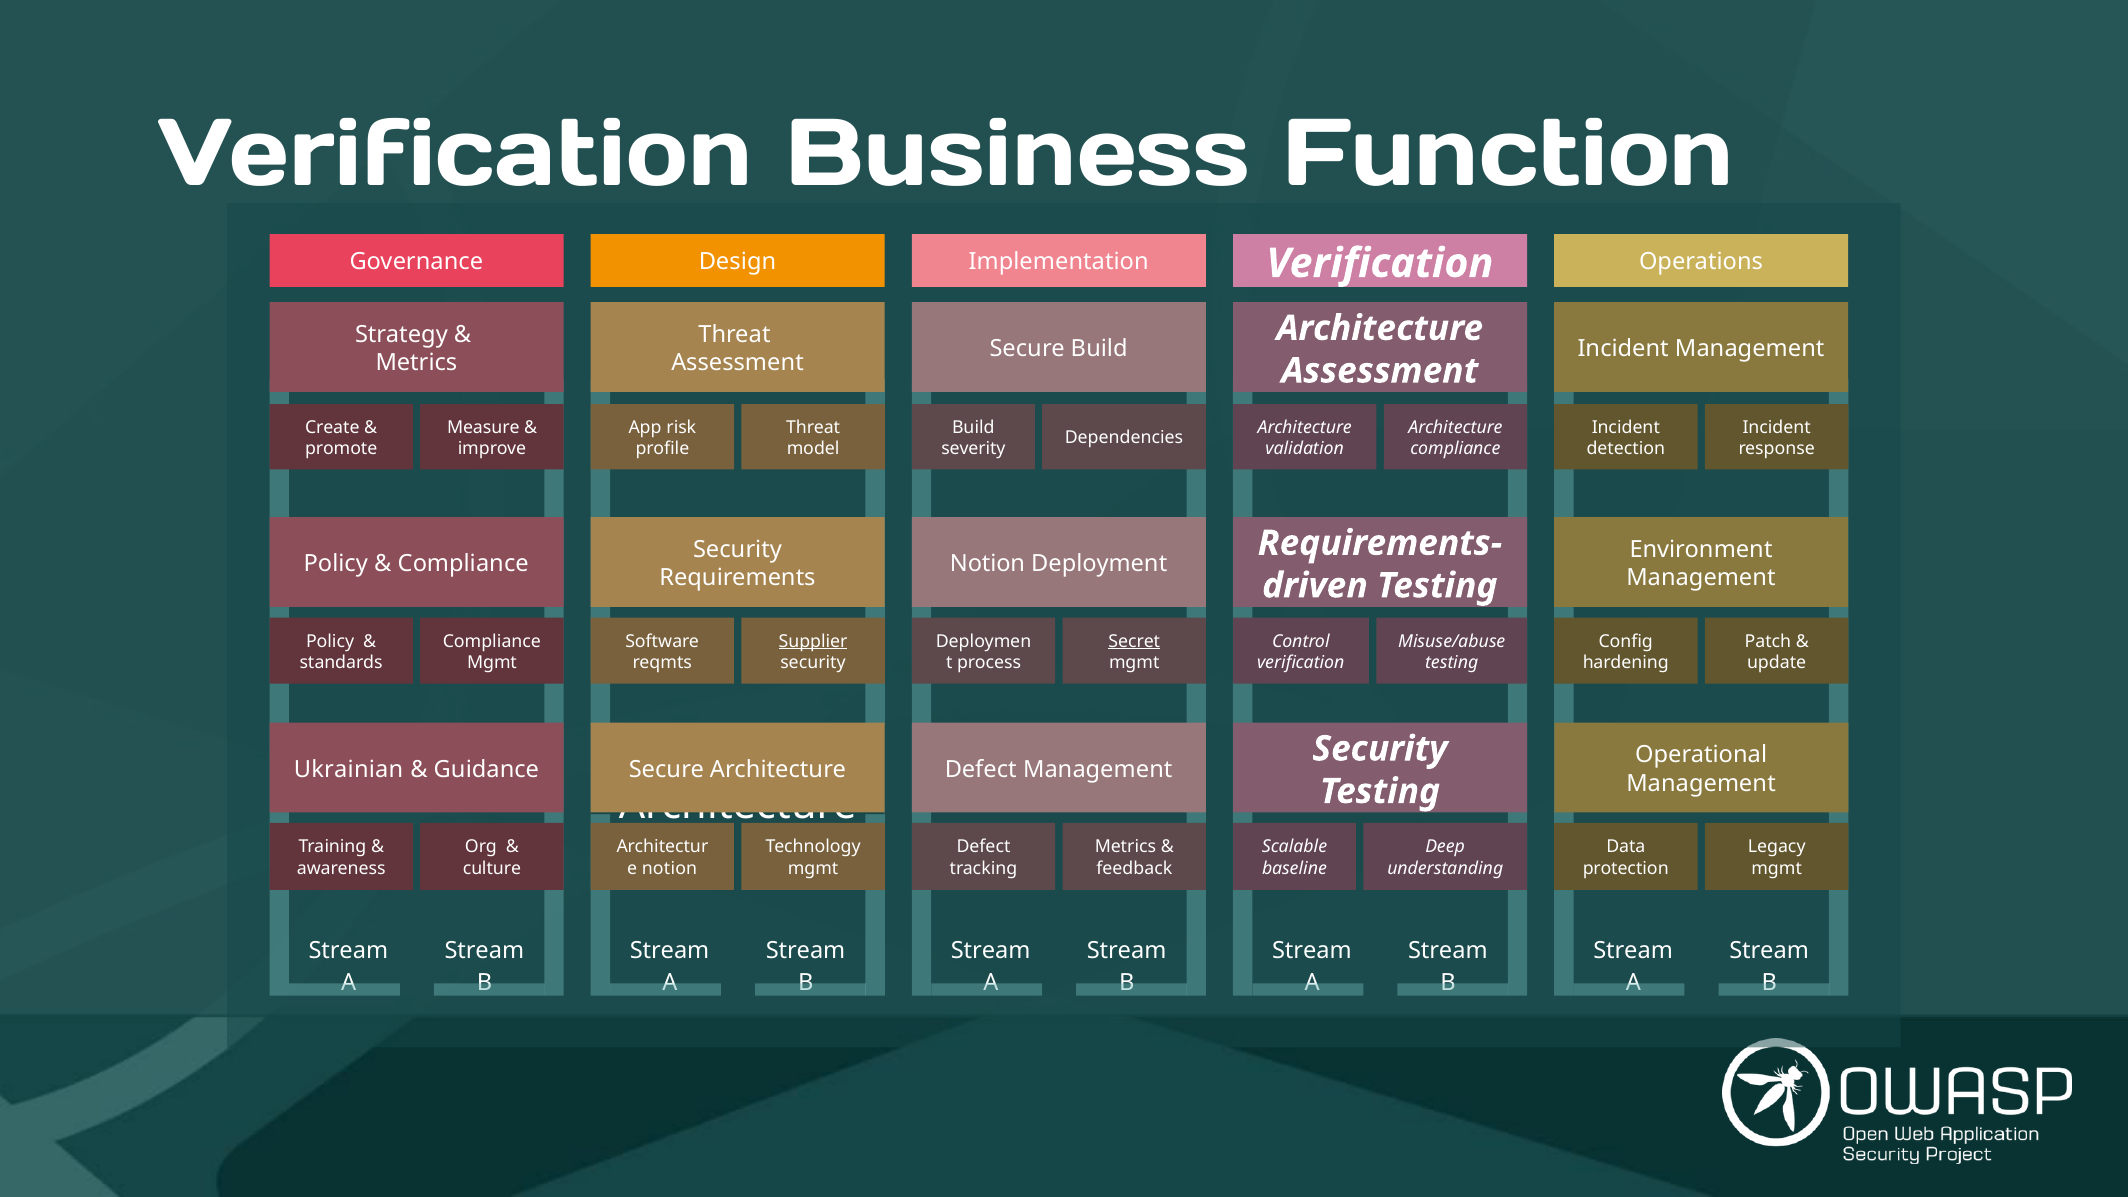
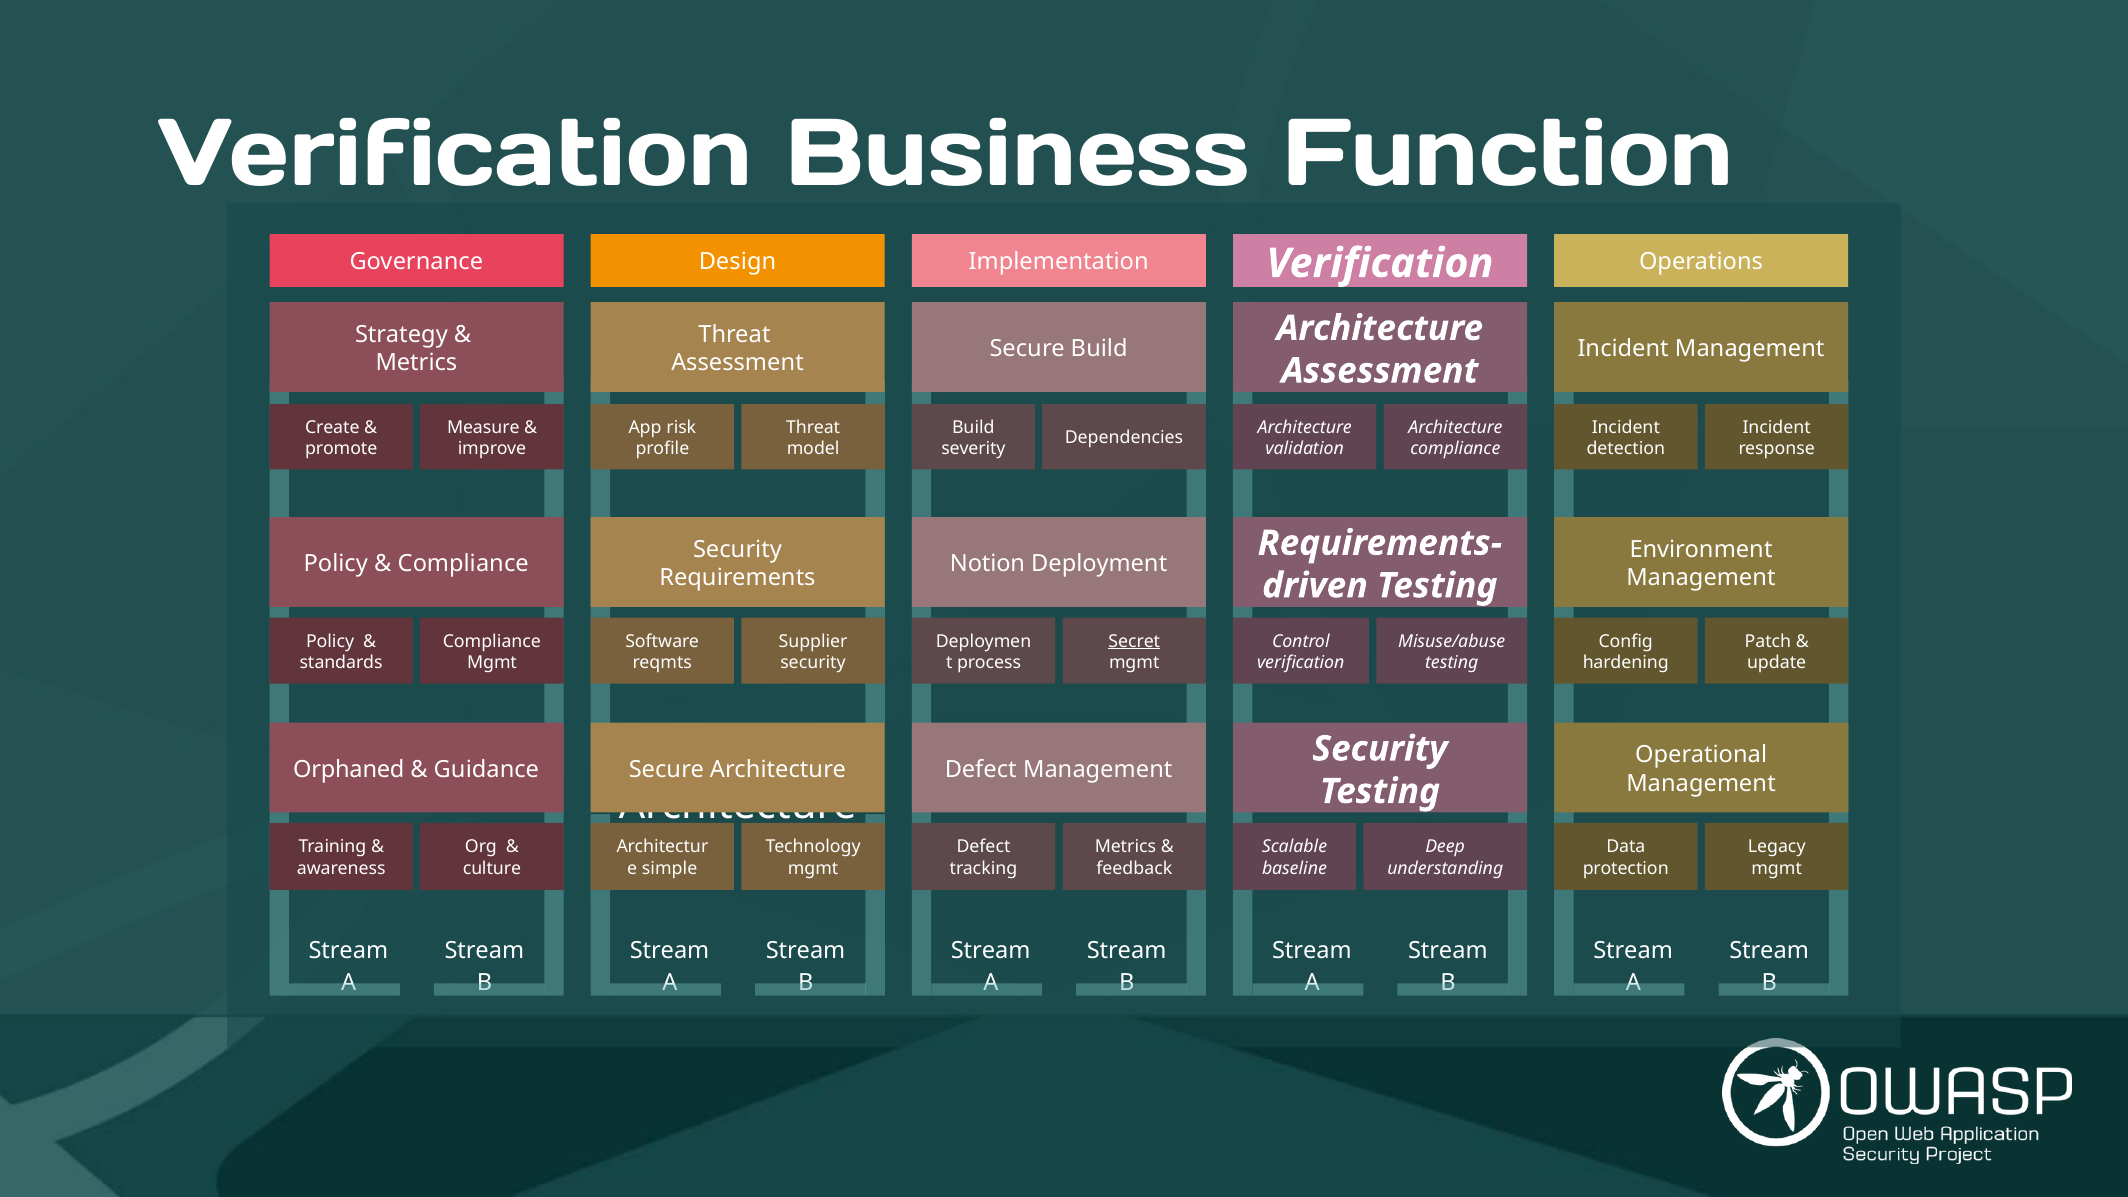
Supplier underline: present -> none (813, 641)
Ukrainian: Ukrainian -> Orphaned (349, 769)
notion: notion -> simple (670, 868)
